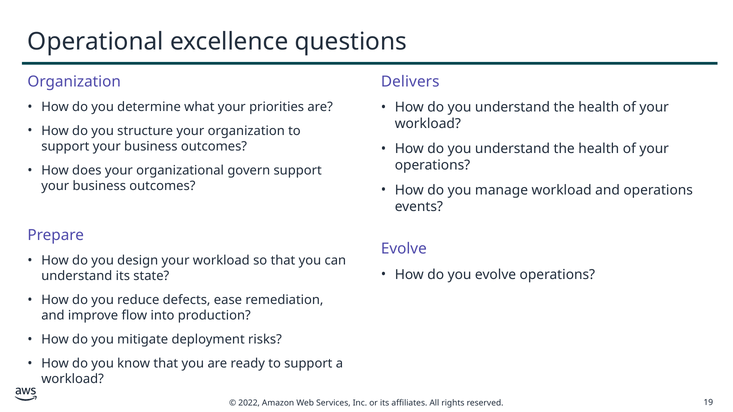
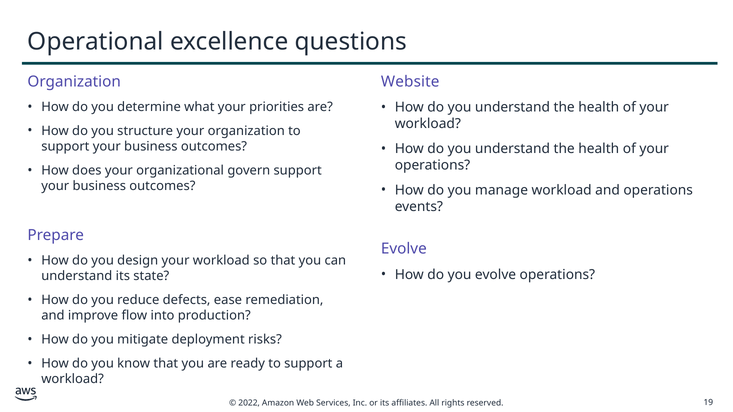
Delivers: Delivers -> Website (410, 82)
